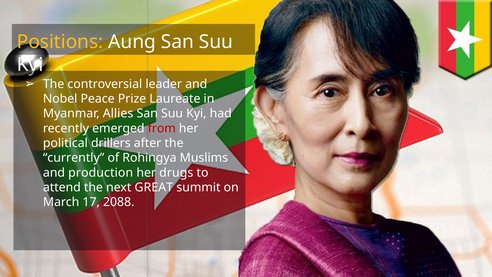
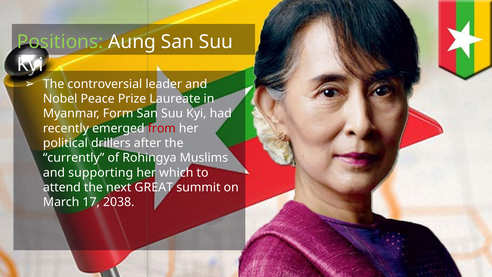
Positions colour: yellow -> light green (60, 42)
Allies: Allies -> Form (118, 113)
production: production -> supporting (101, 172)
drugs: drugs -> which (176, 172)
2088: 2088 -> 2038 (119, 202)
